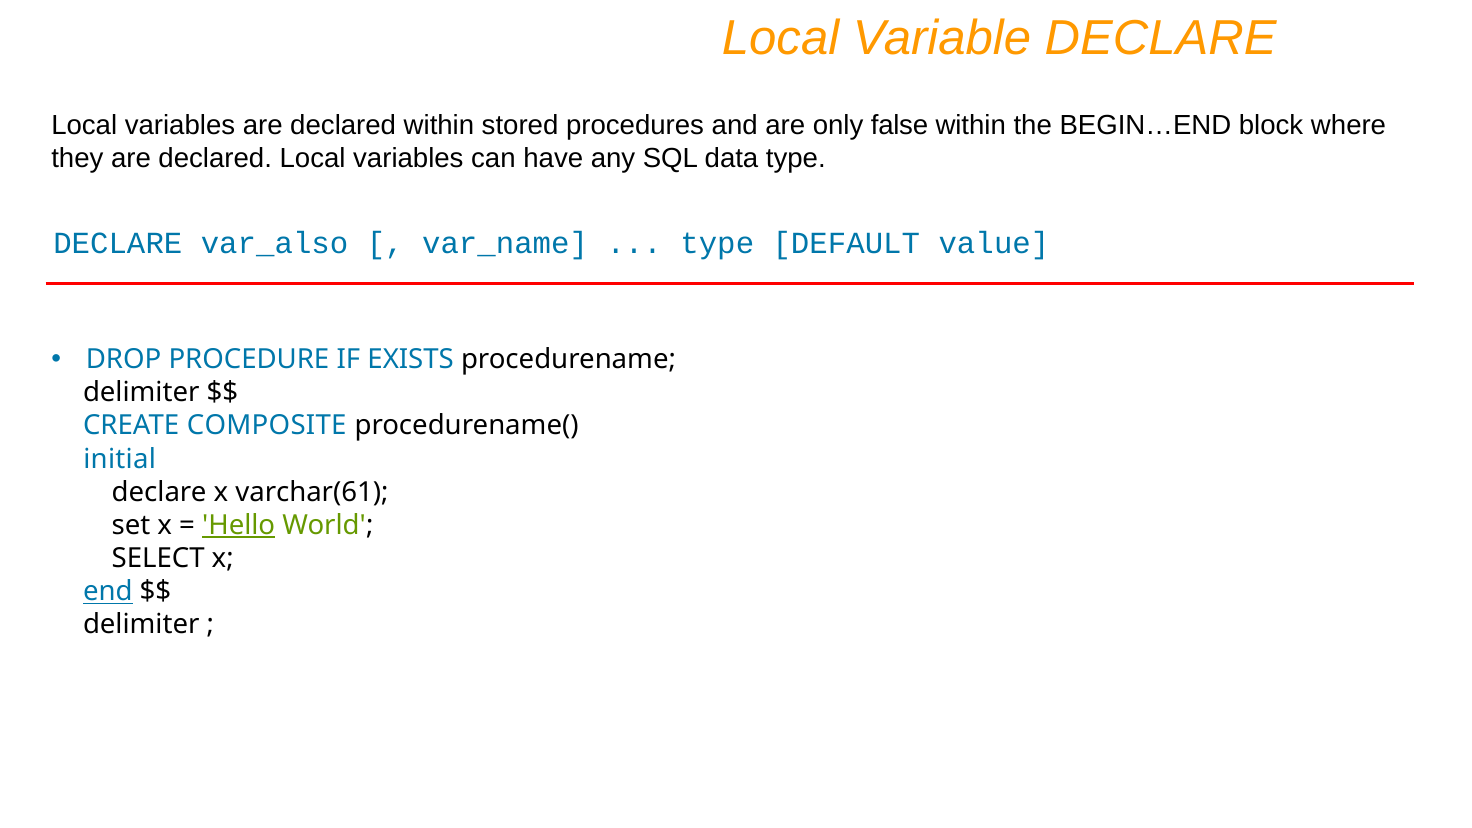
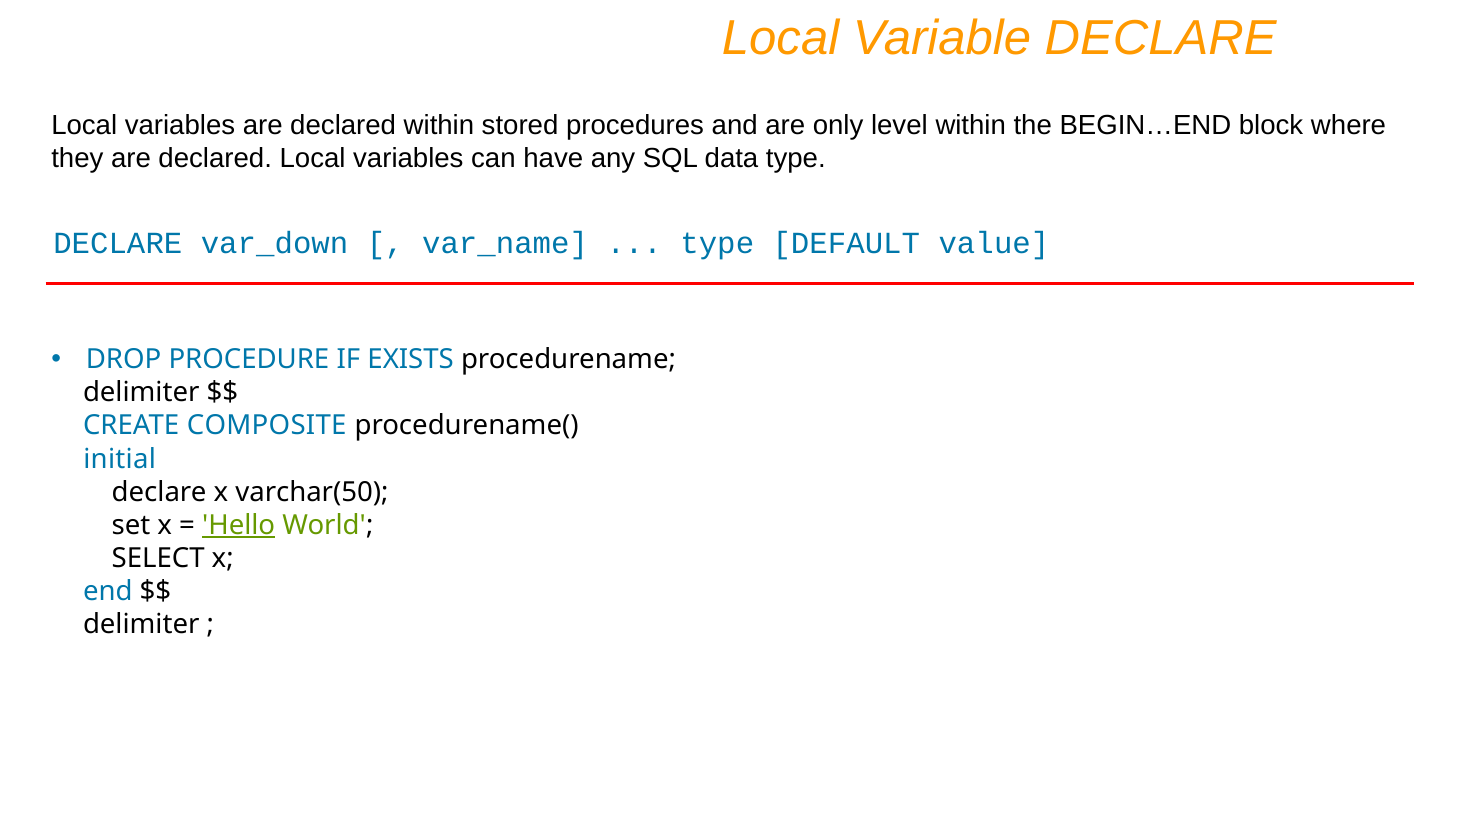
false: false -> level (899, 125)
var_also: var_also -> var_down (275, 243)
varchar(61: varchar(61 -> varchar(50 (312, 492)
end underline: present -> none (108, 591)
